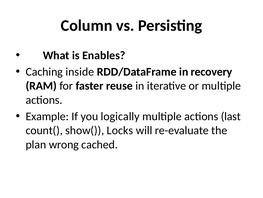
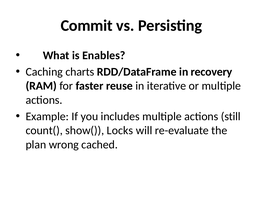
Column: Column -> Commit (87, 25)
inside: inside -> charts (80, 72)
logically: logically -> includes (120, 116)
last: last -> still (231, 116)
